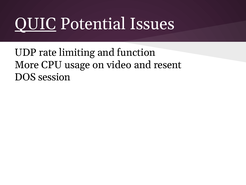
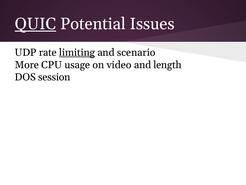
limiting underline: none -> present (77, 52)
function: function -> scenario (136, 52)
resent: resent -> length (168, 65)
